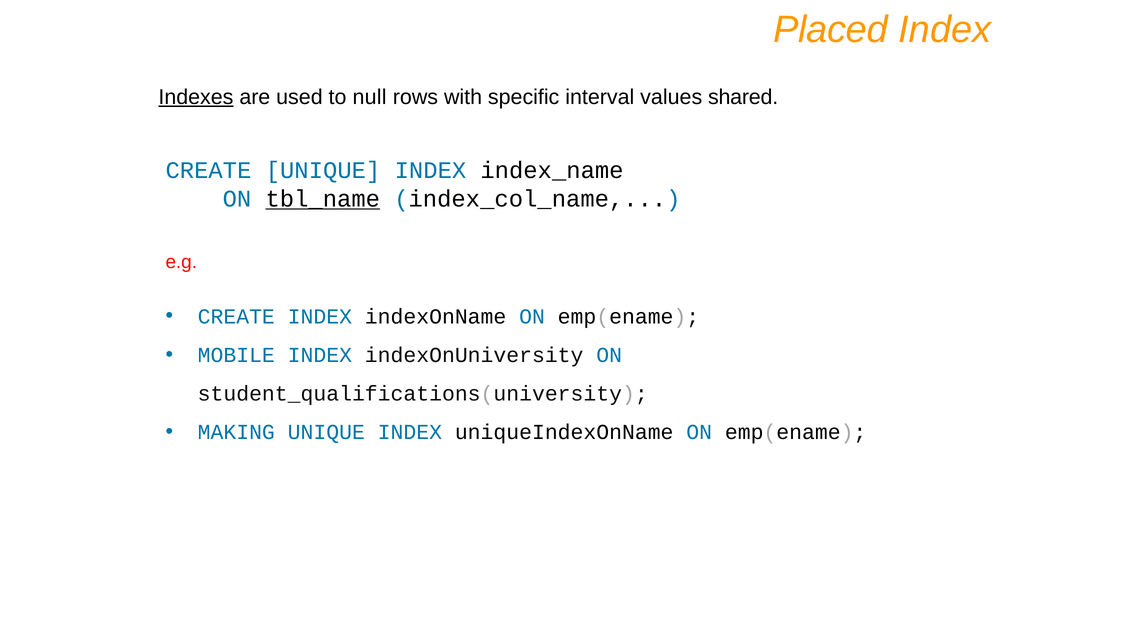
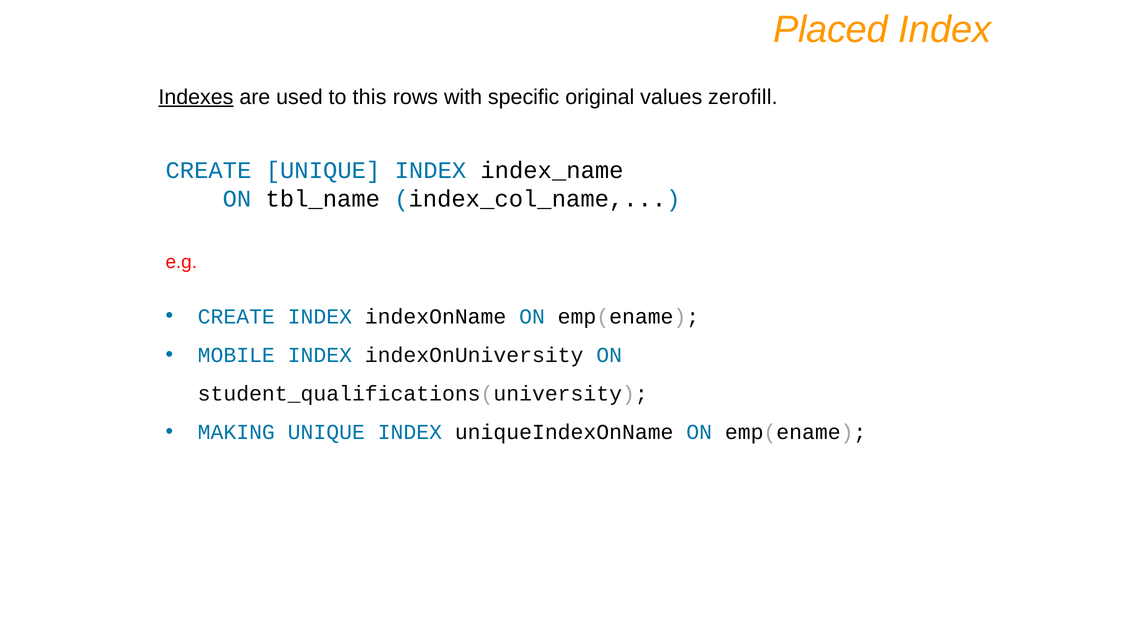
null: null -> this (370, 97)
interval: interval -> original (600, 97)
shared: shared -> zerofill (743, 97)
tbl_name underline: present -> none (323, 199)
